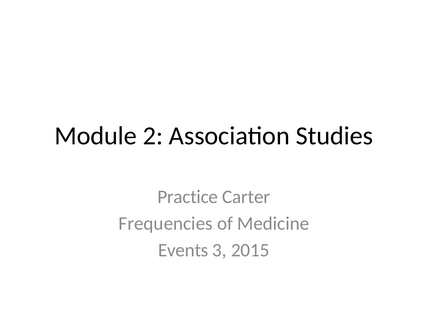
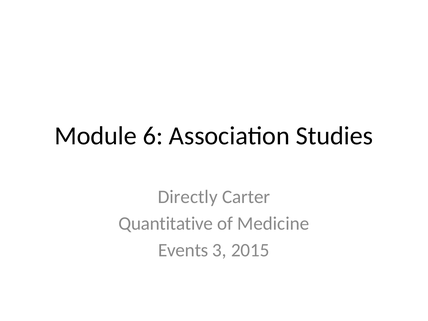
2: 2 -> 6 (153, 136)
Practice: Practice -> Directly (188, 197)
Frequencies: Frequencies -> Quantitative (166, 223)
